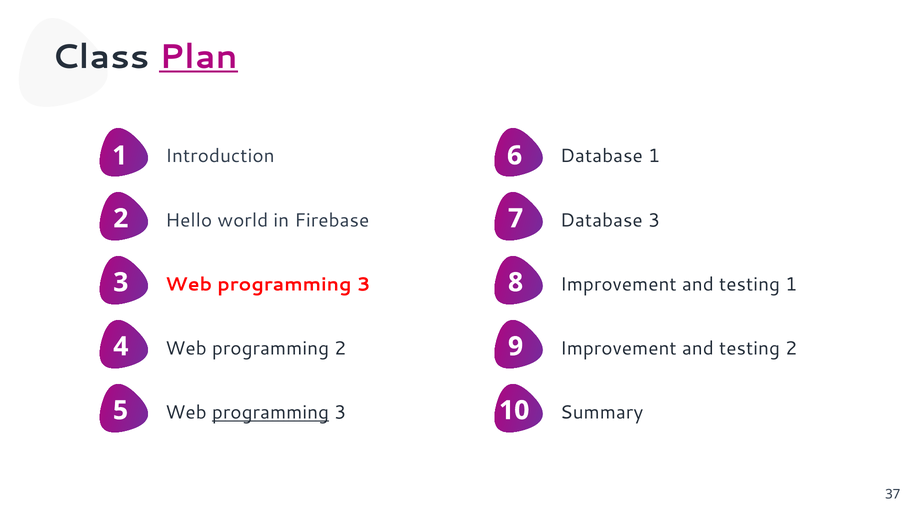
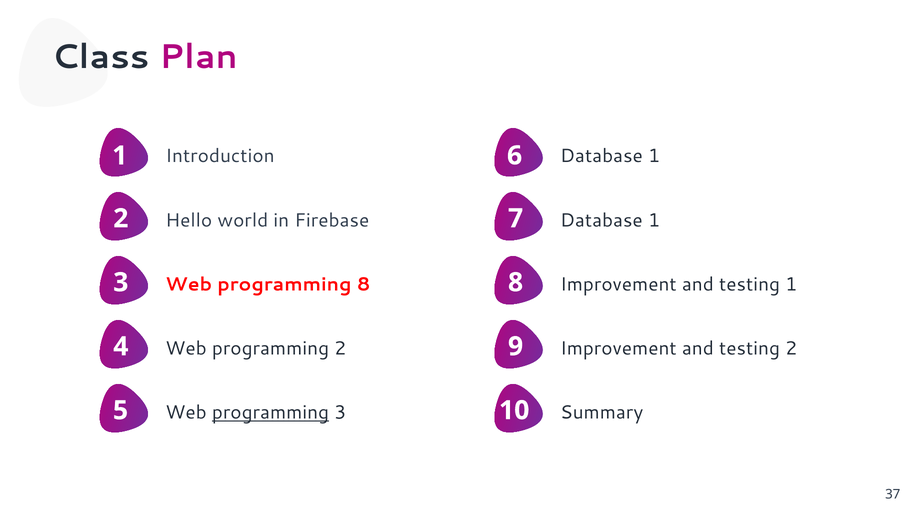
Plan underline: present -> none (198, 57)
3: 3 -> 1 (654, 220)
3: 3 -> 8 (364, 284)
